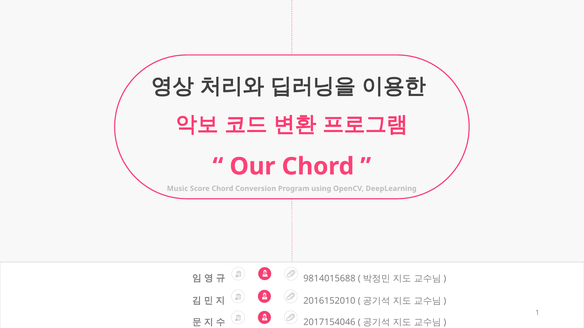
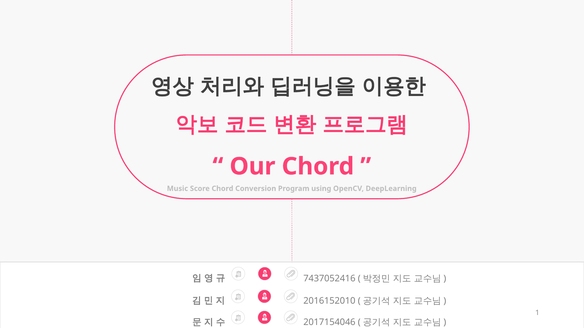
9814015688: 9814015688 -> 7437052416 (329, 279)
